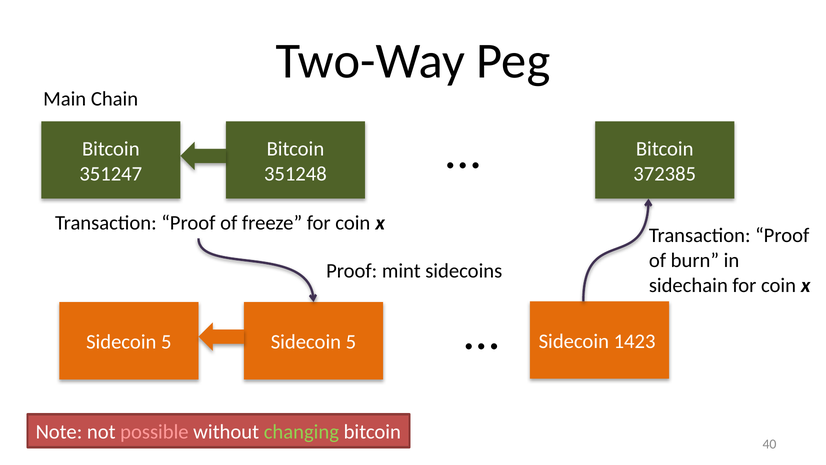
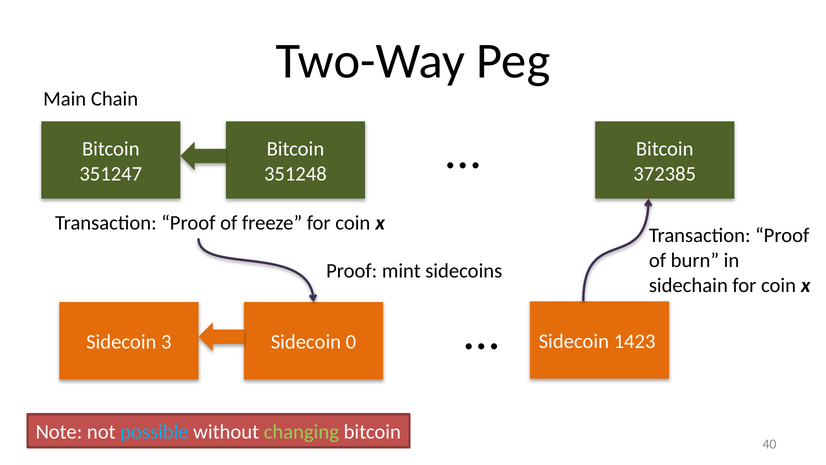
5: 5 -> 3 (166, 342)
5: 5 -> 0 (351, 342)
possible colour: pink -> light blue (154, 432)
